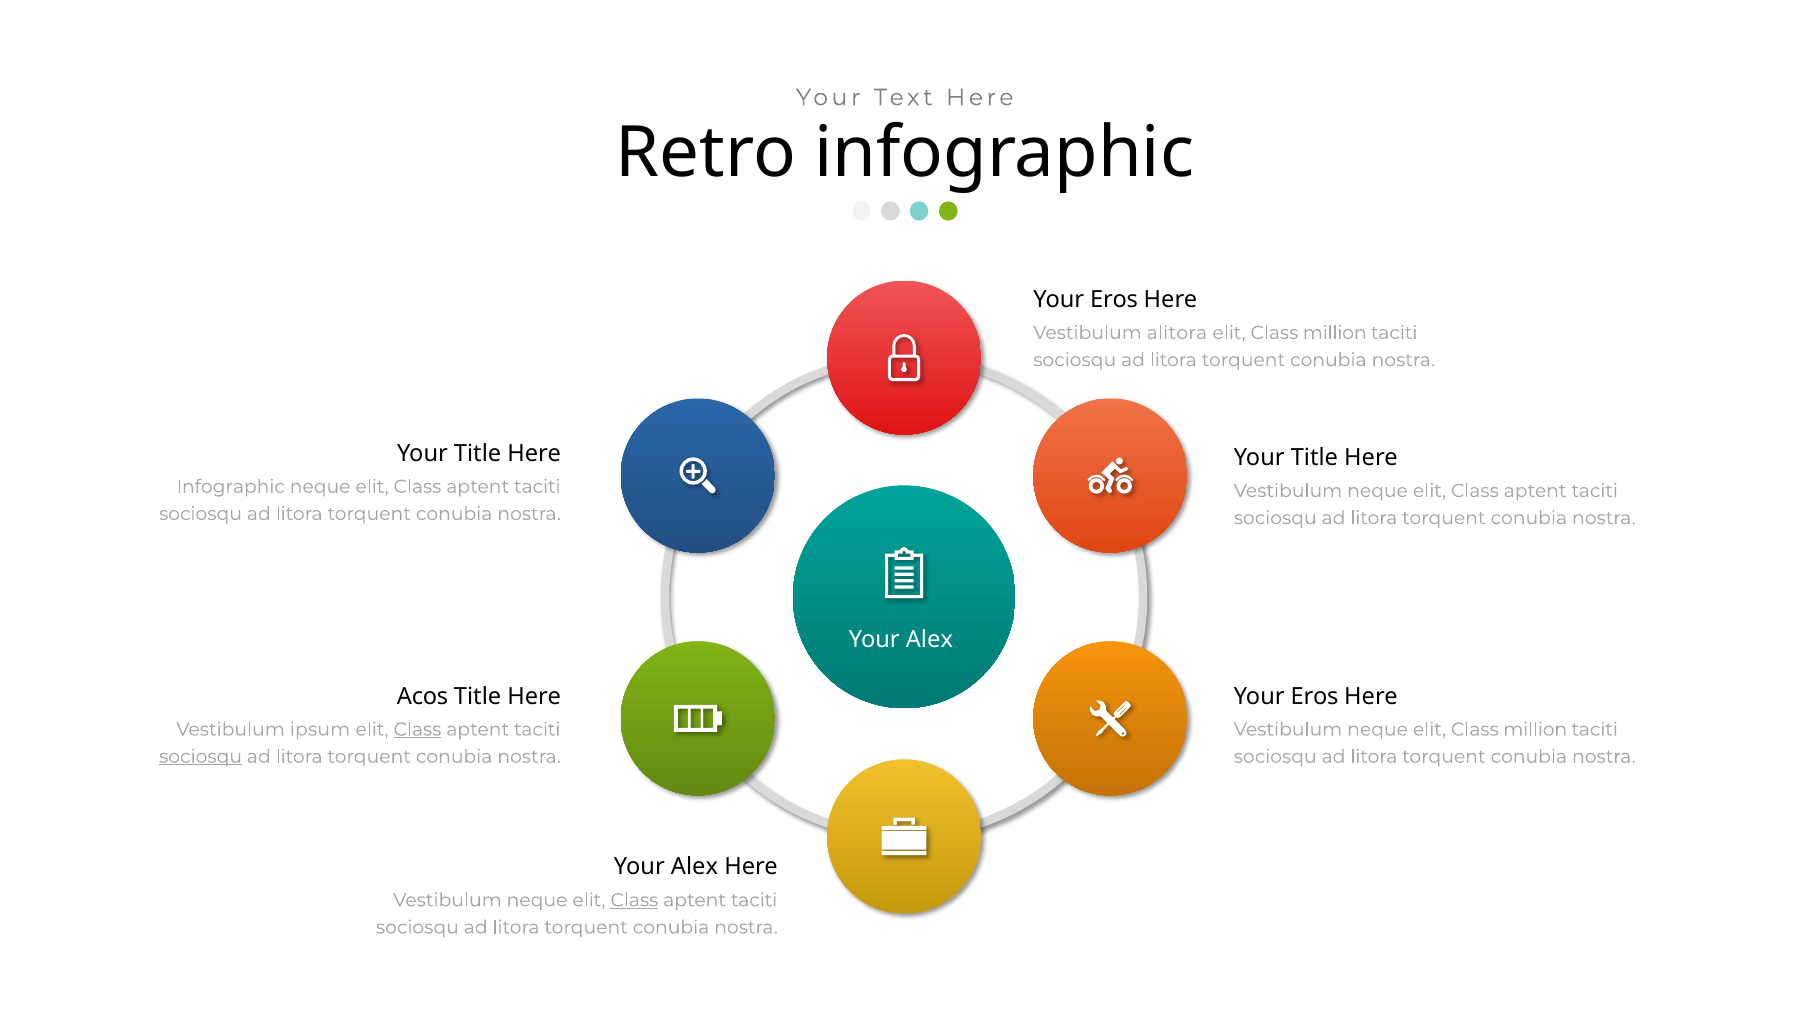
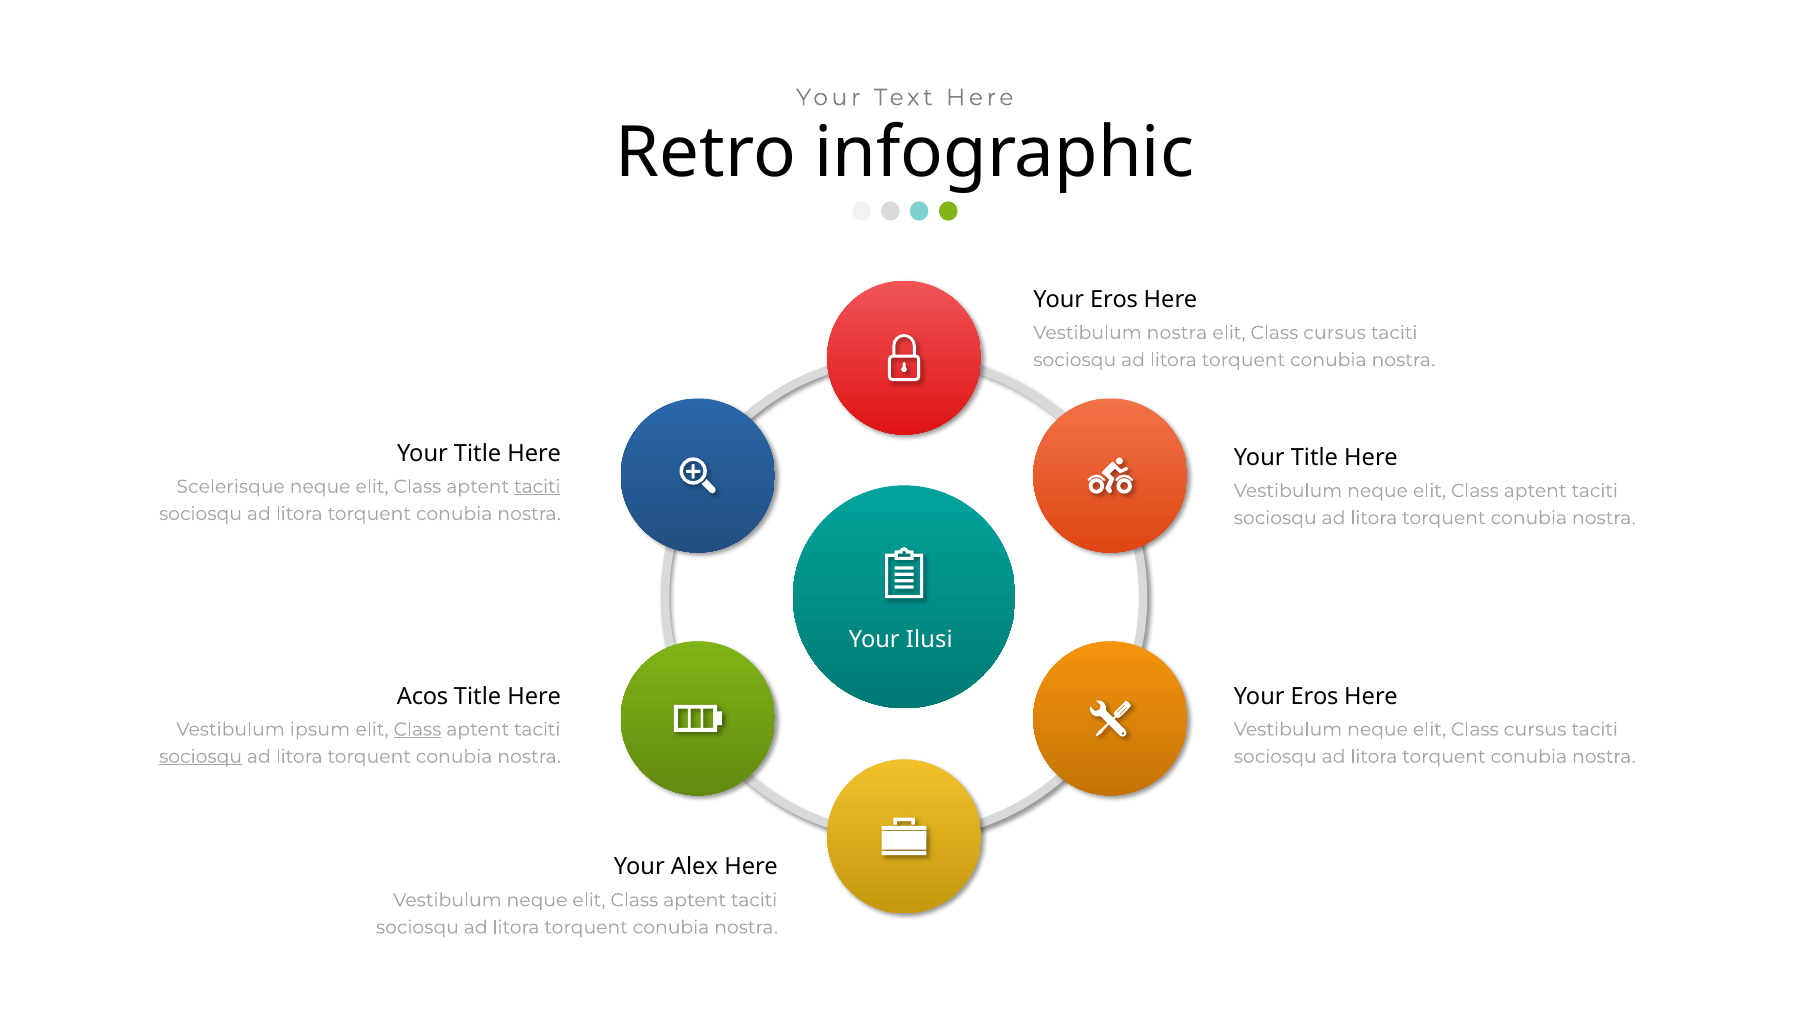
Vestibulum alitora: alitora -> nostra (1177, 333)
million: million -> cursus (1335, 333)
Infographic: Infographic -> Scelerisque (231, 486)
taciti underline: none -> present (537, 486)
Alex: Alex -> Ilusi (929, 639)
neque elit Class million: million -> cursus (1535, 729)
Class underline: present -> none (634, 900)
